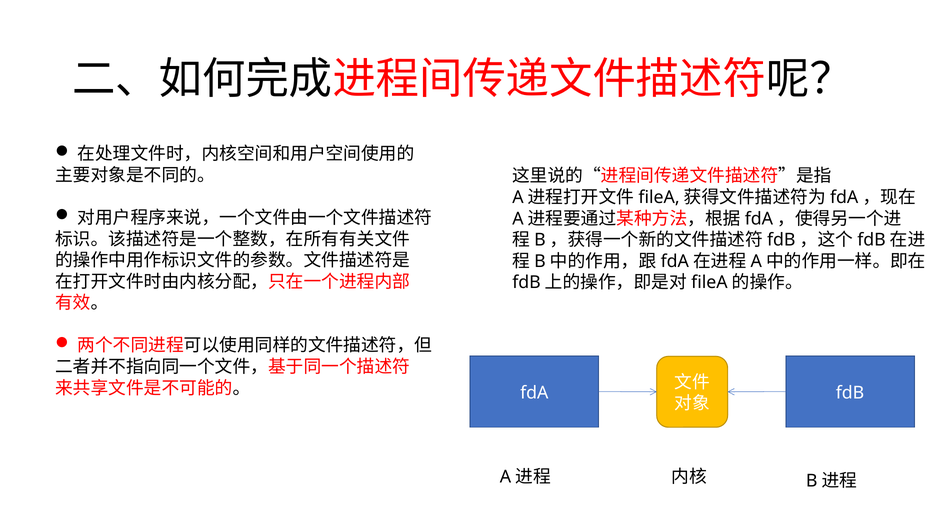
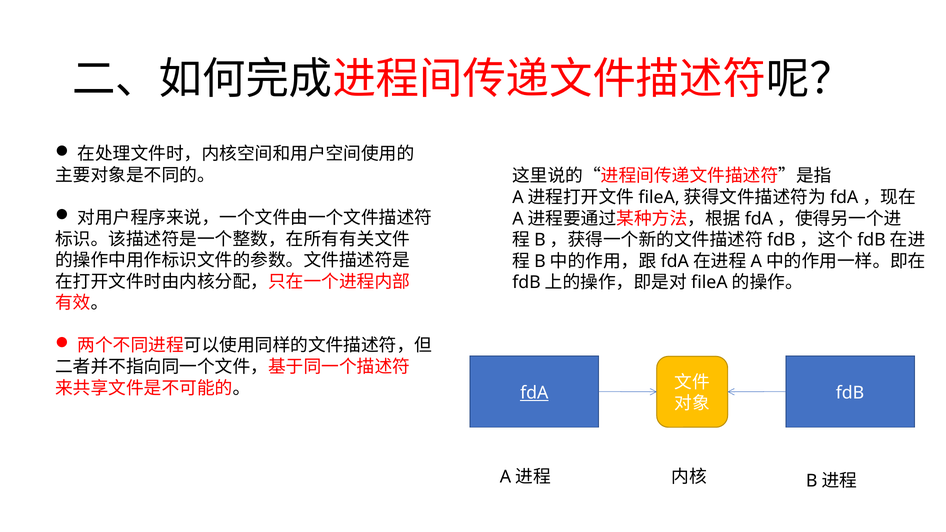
fdA underline: none -> present (534, 393)
